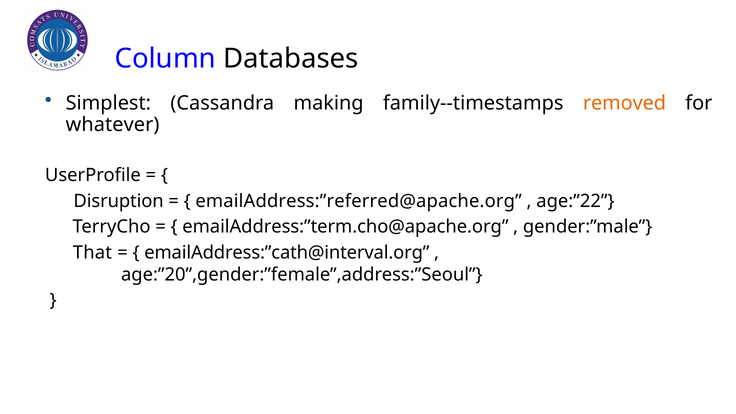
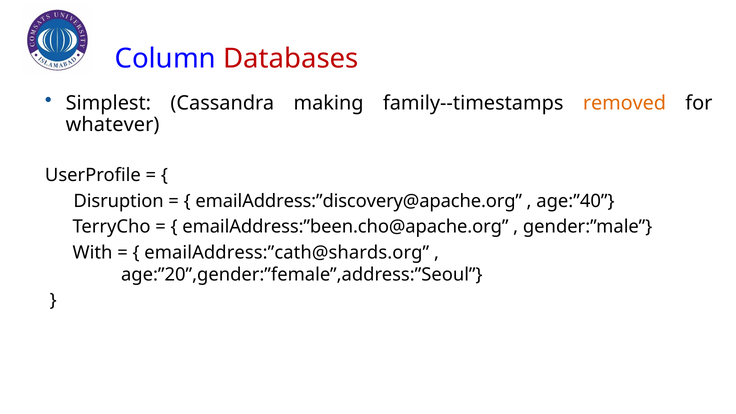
Databases colour: black -> red (291, 59)
emailAddress:”referred@apache.org: emailAddress:”referred@apache.org -> emailAddress:”discovery@apache.org (359, 201)
age:”22: age:”22 -> age:”40 (575, 201)
emailAddress:”term.cho@apache.org: emailAddress:”term.cho@apache.org -> emailAddress:”been.cho@apache.org (345, 227)
That: That -> With (92, 253)
emailAddress:”cath@interval.org: emailAddress:”cath@interval.org -> emailAddress:”cath@shards.org (287, 253)
